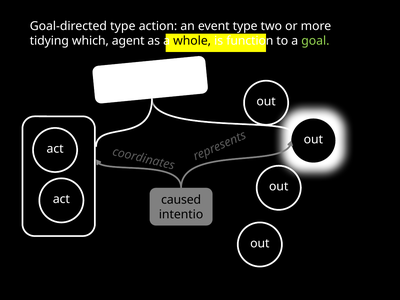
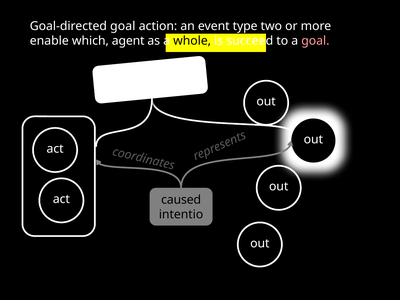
Goal-directed type: type -> goal (123, 26)
tidying: tidying -> enable (49, 41)
function: function -> succeed (250, 41)
goal colour: light green -> pink (315, 41)
